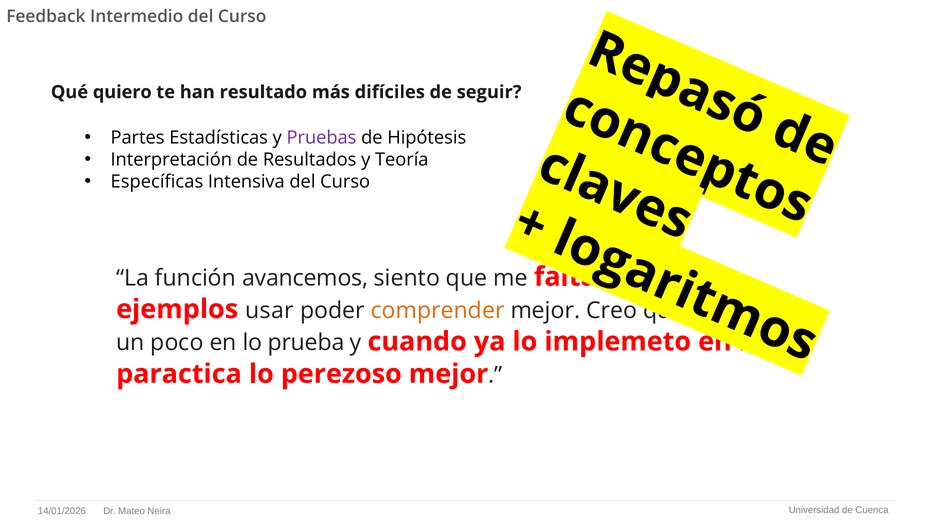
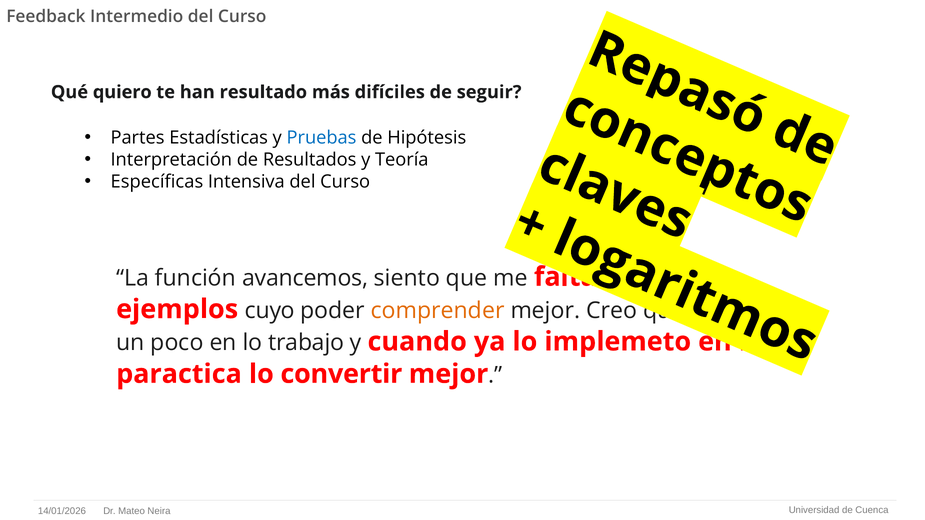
Pruebas colour: purple -> blue (322, 138)
usar: usar -> cuyo (270, 311)
prueba: prueba -> trabajo (306, 343)
perezoso: perezoso -> convertir (341, 374)
